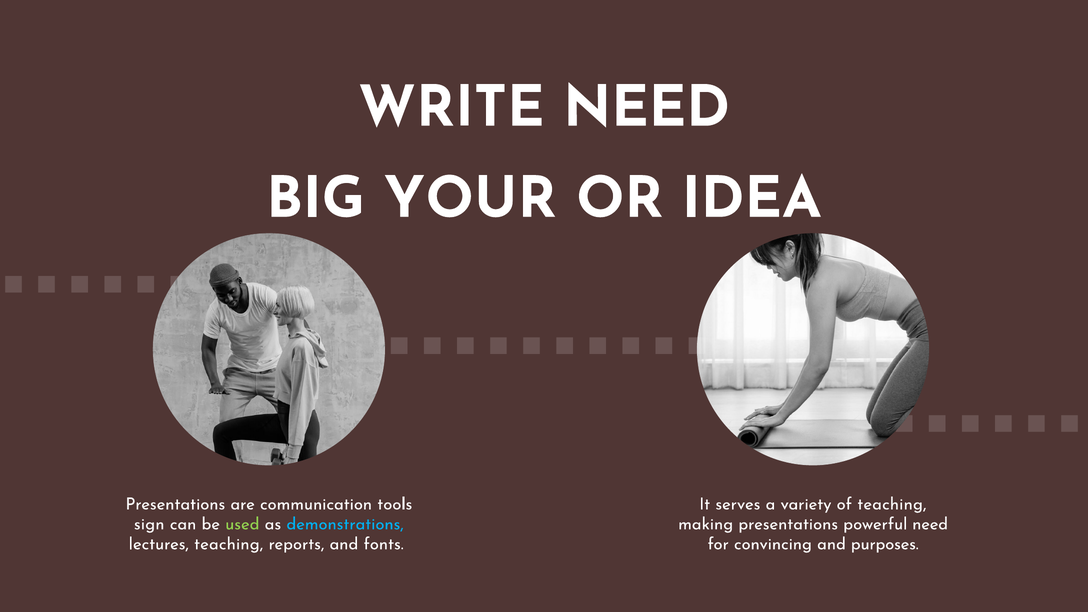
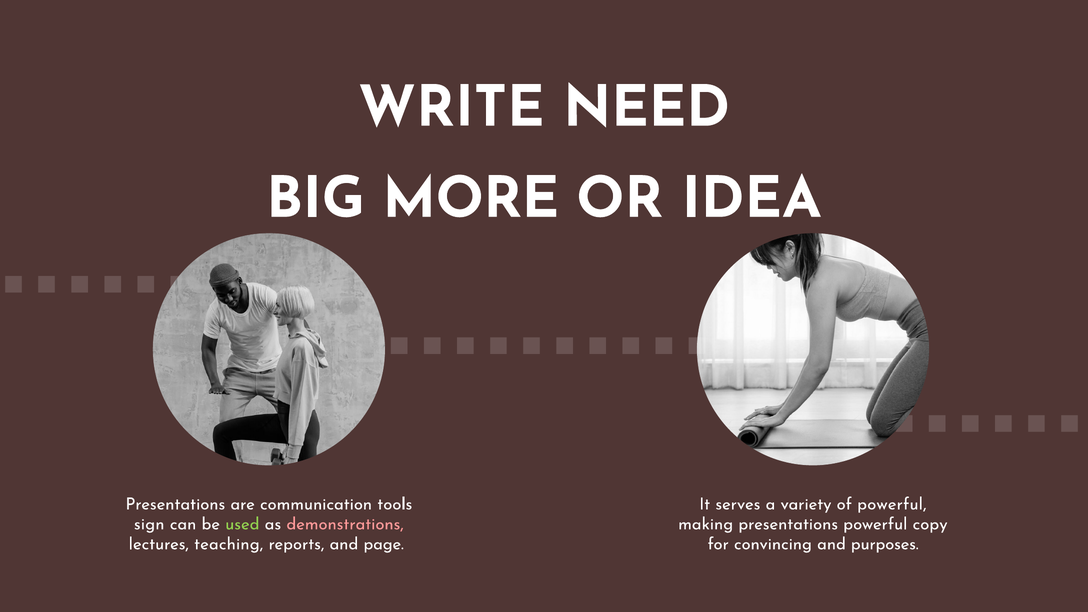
YOUR: YOUR -> MORE (471, 198)
of teaching: teaching -> powerful (892, 504)
demonstrations colour: light blue -> pink (345, 524)
powerful need: need -> copy (930, 524)
fonts: fonts -> page (384, 544)
